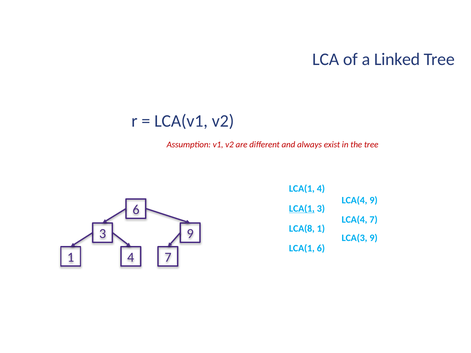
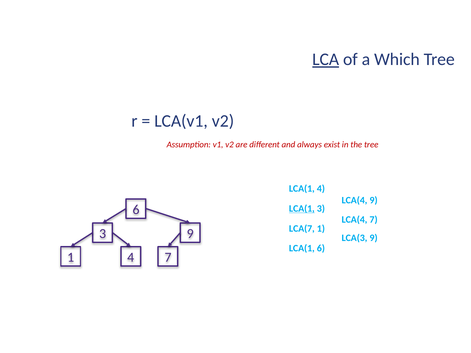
LCA underline: none -> present (326, 59)
Linked: Linked -> Which (397, 59)
LCA(8: LCA(8 -> LCA(7 (302, 229)
